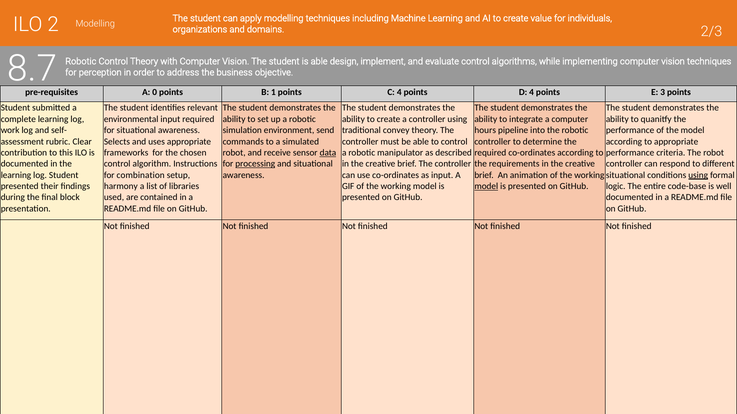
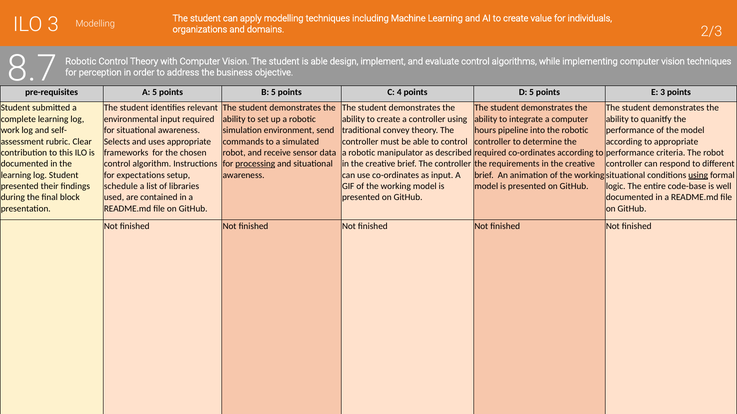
ILO 2: 2 -> 3 (53, 25)
A 0: 0 -> 5 (155, 92)
B 1: 1 -> 5 (273, 92)
D 4: 4 -> 5 (532, 92)
data underline: present -> none (328, 153)
combination: combination -> expectations (141, 175)
harmony: harmony -> schedule (121, 186)
model underline: present -> none (486, 186)
